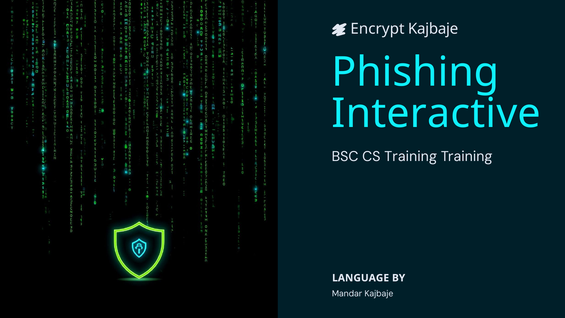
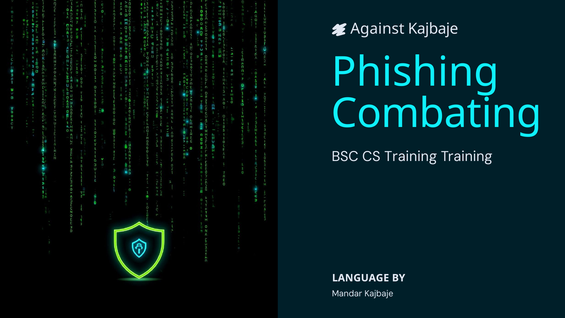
Encrypt: Encrypt -> Against (377, 29)
Interactive: Interactive -> Combating (437, 113)
